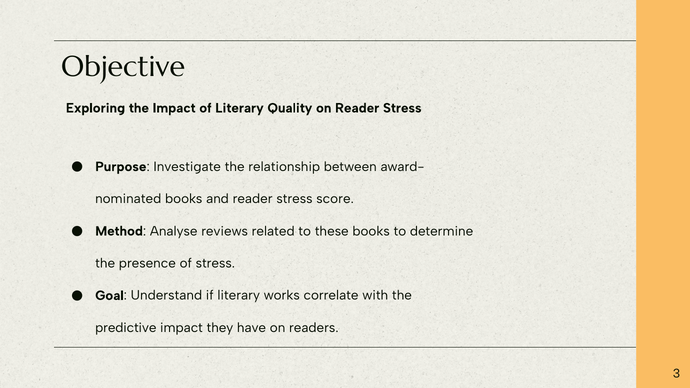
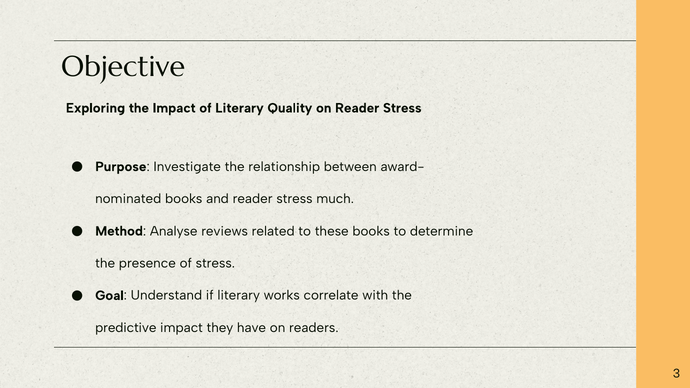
score: score -> much (335, 199)
